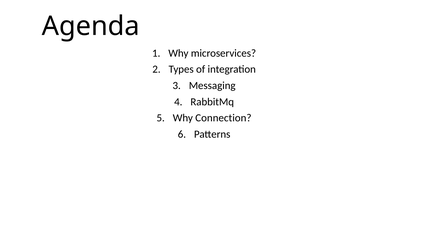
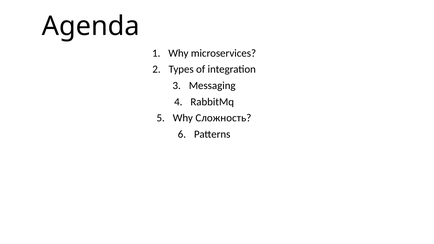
Connection: Connection -> Сложность (223, 118)
